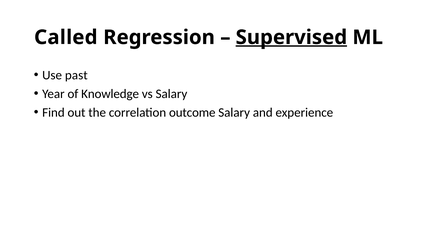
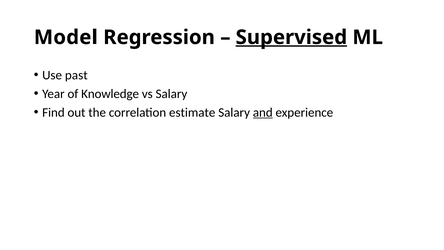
Called: Called -> Model (66, 37)
outcome: outcome -> estimate (192, 112)
and underline: none -> present (263, 112)
